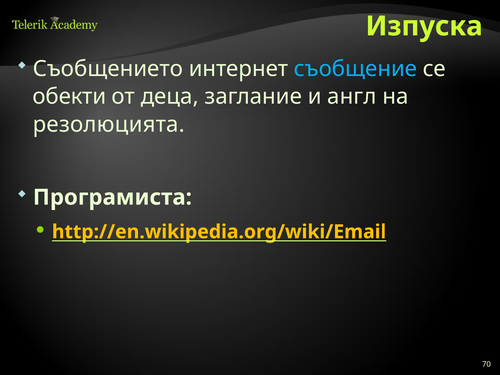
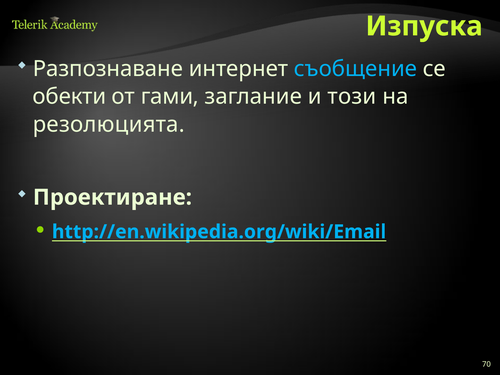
Съобщението: Съобщението -> Разпознаване (108, 69)
деца: деца -> гами (170, 97)
англ: англ -> този (352, 97)
Прогрaмиста: Прогрaмиста -> Проектиране (112, 197)
http://en.wikipedia.org/wiki/Email colour: yellow -> light blue (219, 232)
